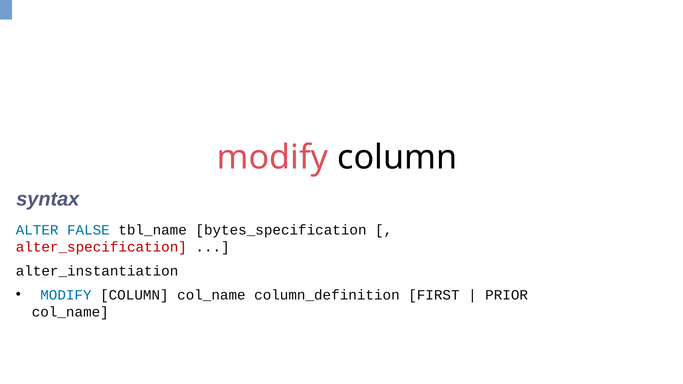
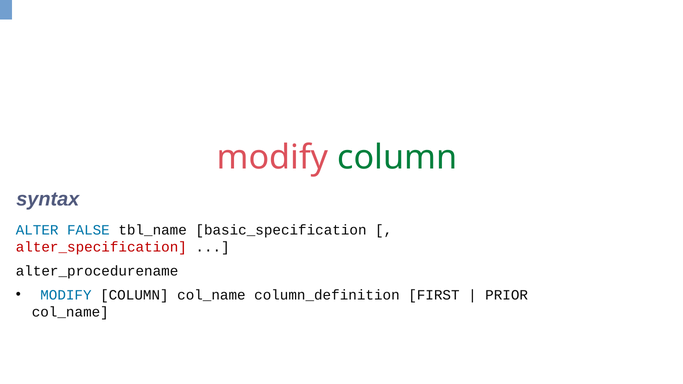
column colour: black -> green (397, 158)
bytes_specification: bytes_specification -> basic_specification (281, 230)
alter_instantiation: alter_instantiation -> alter_procedurename (97, 271)
